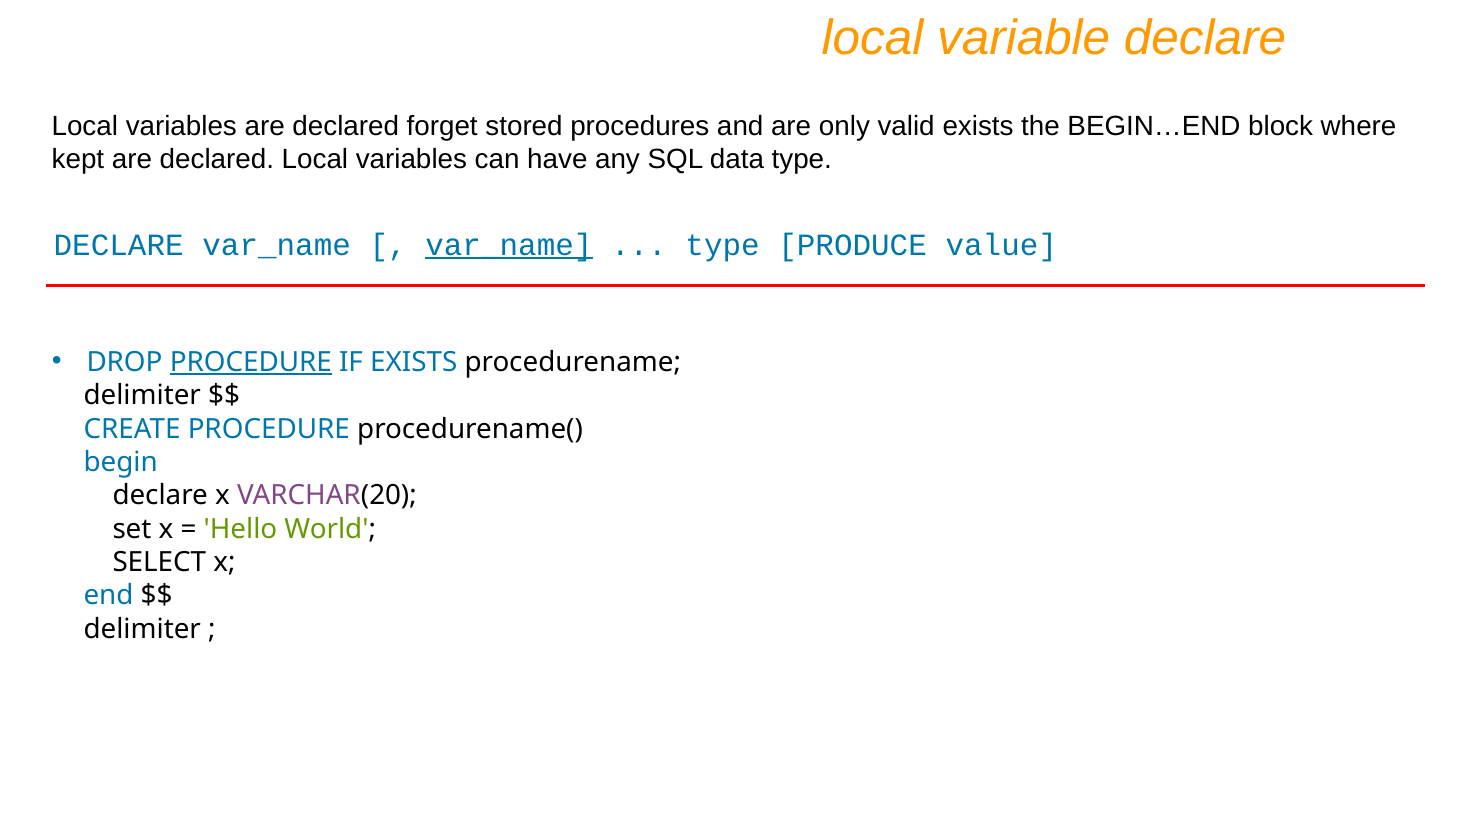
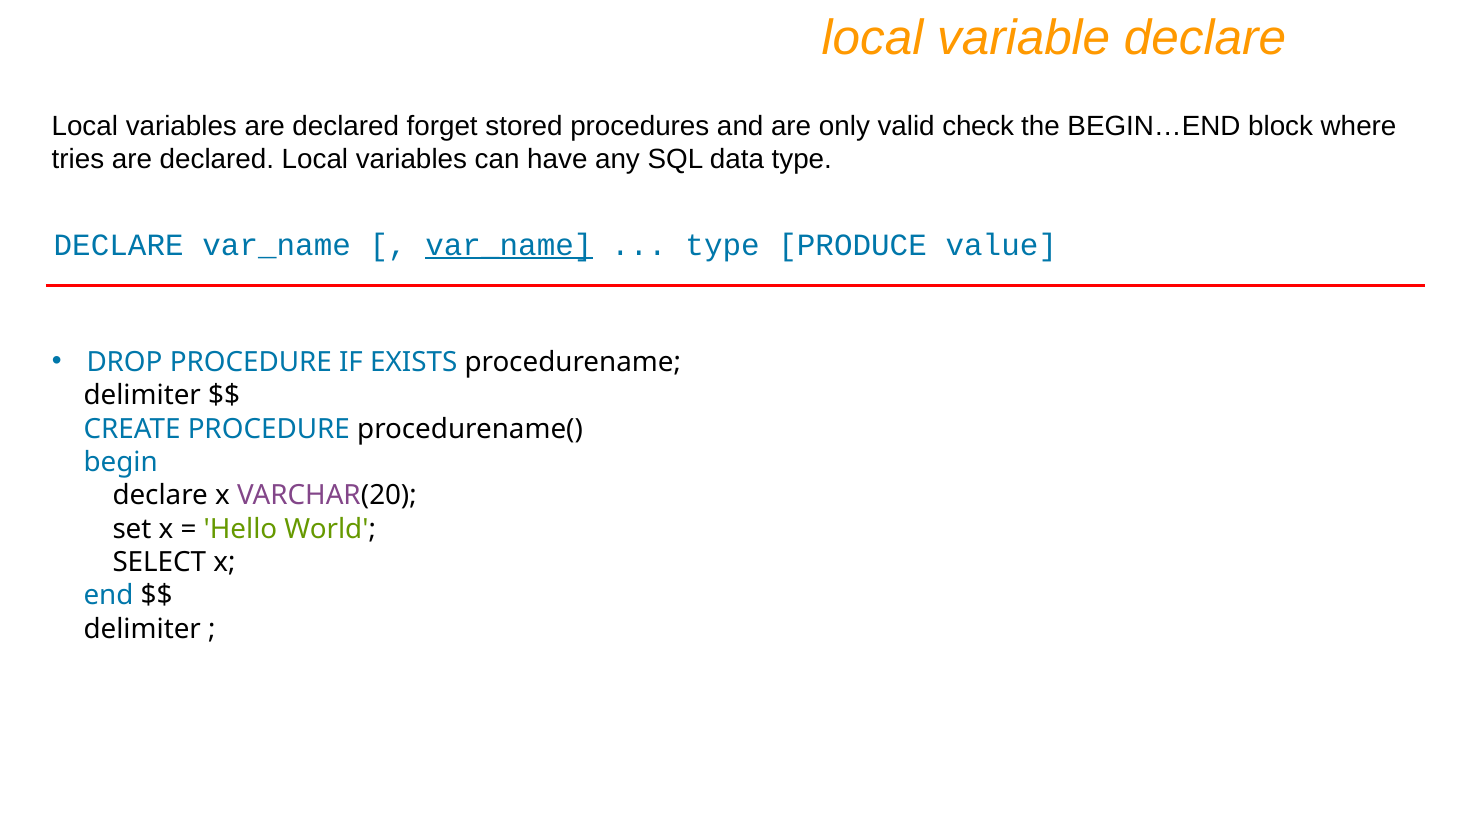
valid exists: exists -> check (978, 126)
kept: kept -> tries (78, 159)
PROCEDURE underline: present -> none (251, 362)
